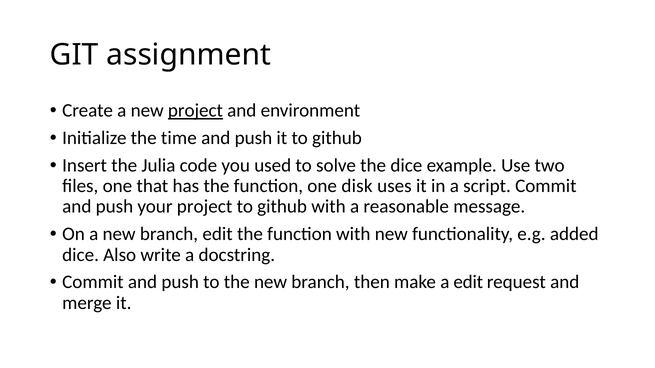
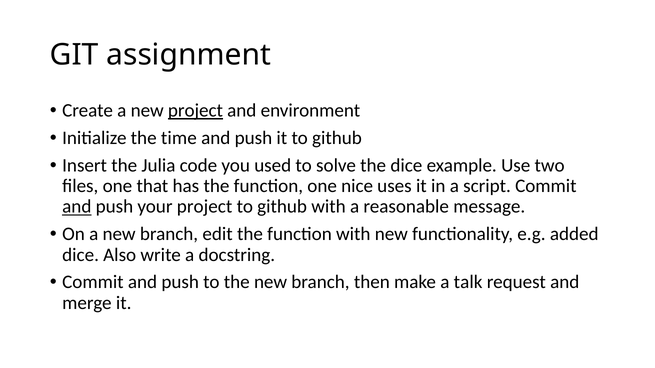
disk: disk -> nice (357, 186)
and underline: none -> present (77, 207)
a edit: edit -> talk (468, 283)
